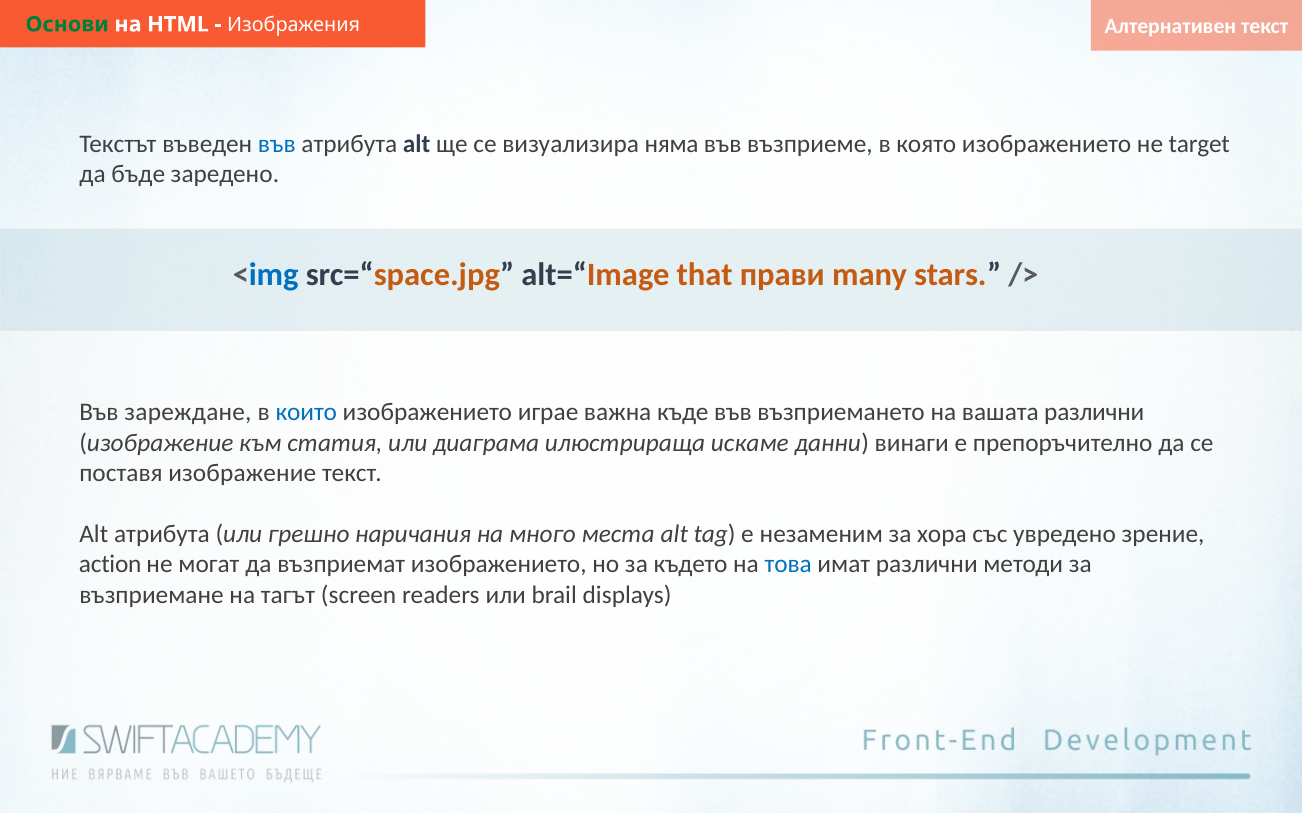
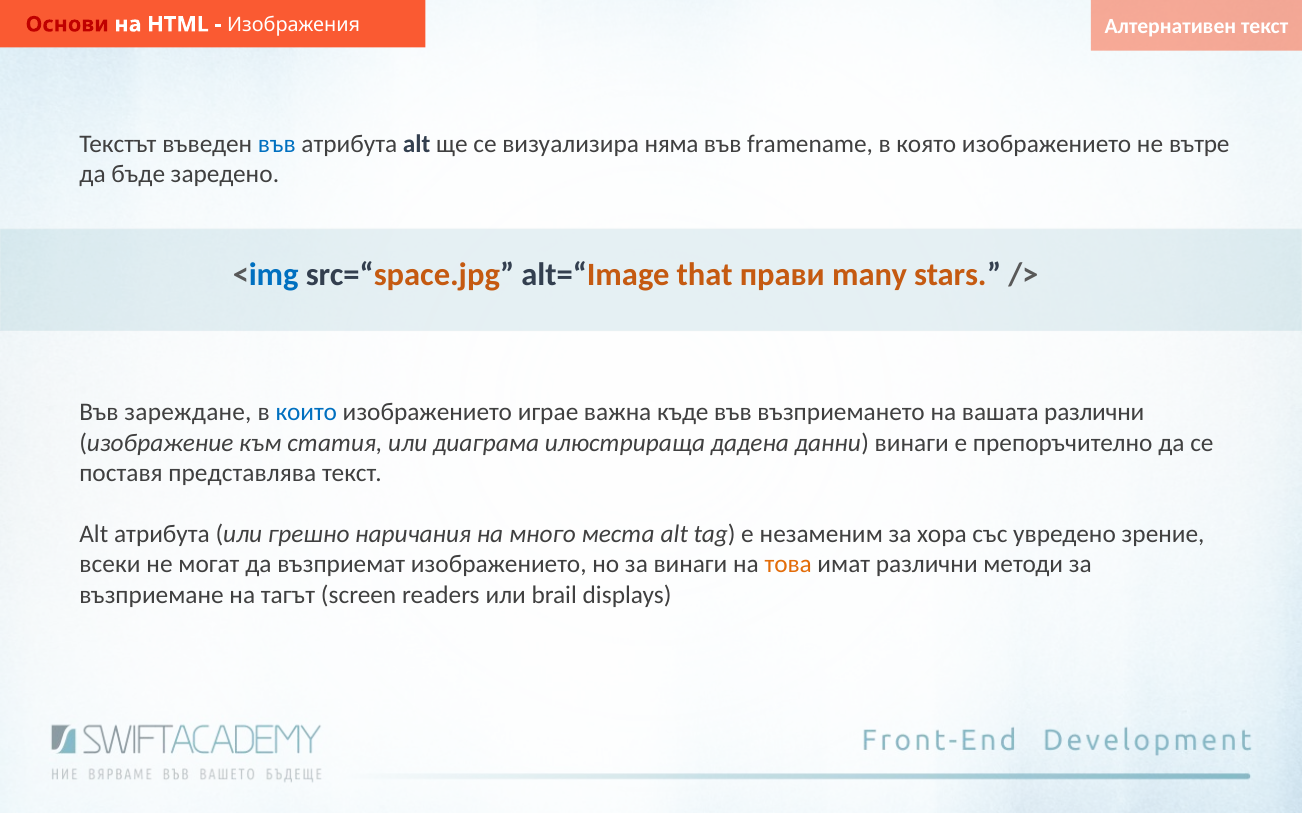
Основи colour: green -> red (67, 24)
възприеме: възприеме -> framename (810, 144)
target: target -> вътре (1199, 144)
искаме: искаме -> дадена (750, 443)
поставя изображение: изображение -> представлява (242, 474)
action: action -> всеки (110, 565)
за където: където -> винаги (690, 565)
това colour: blue -> orange (788, 565)
